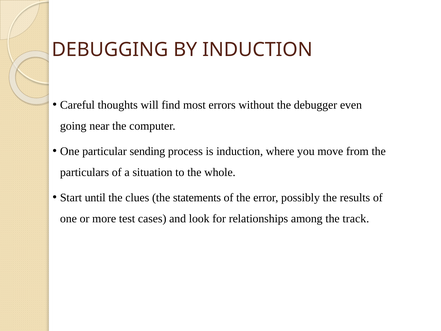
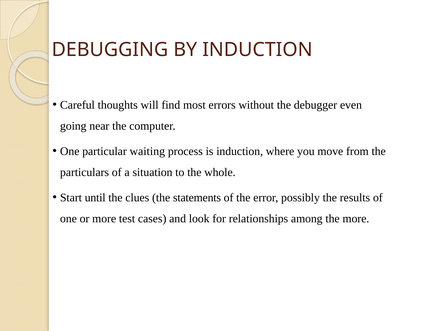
sending: sending -> waiting (147, 151)
the track: track -> more (356, 219)
